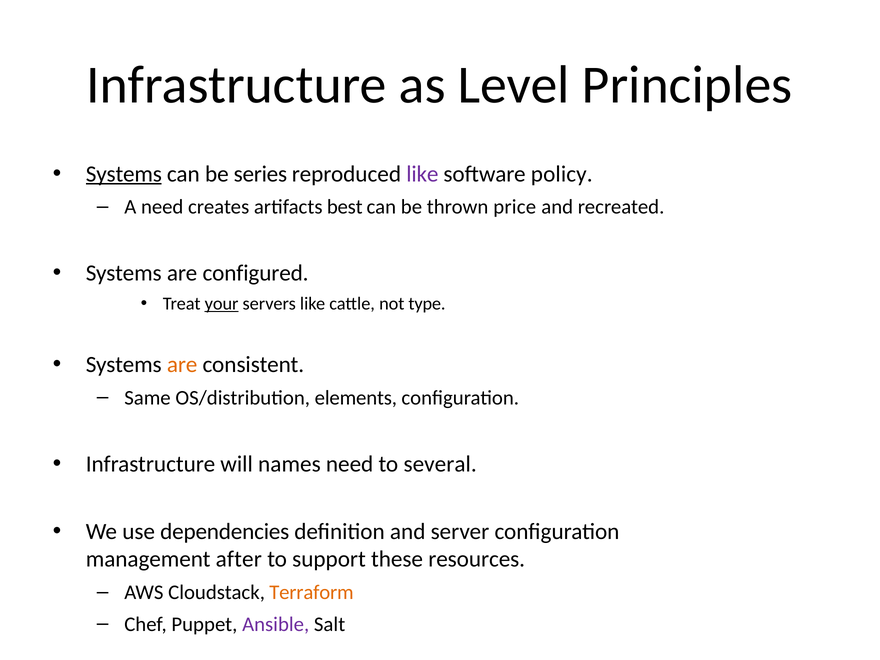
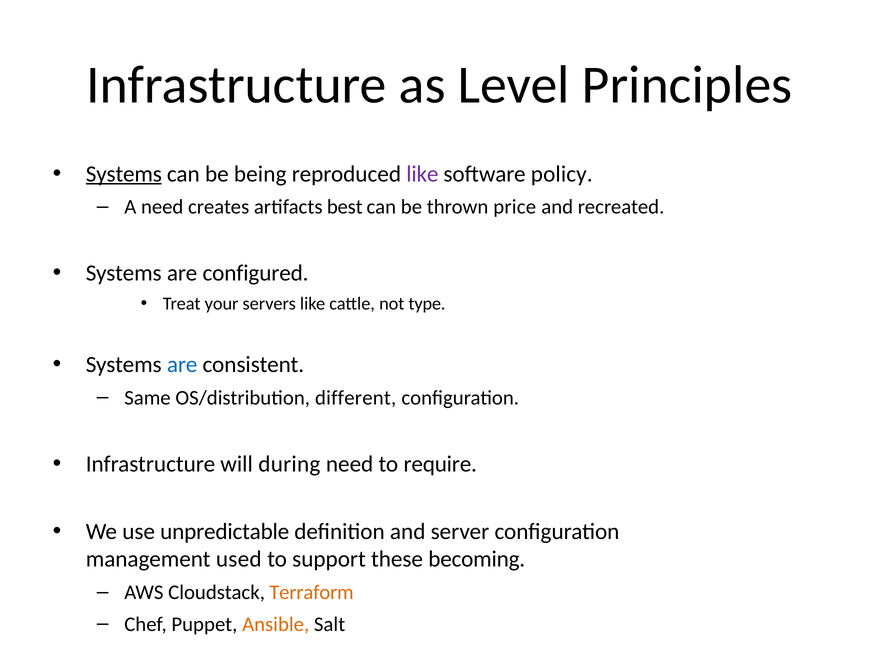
series: series -> being (260, 174)
your underline: present -> none (222, 304)
are colour: orange -> blue (182, 365)
elements: elements -> different (356, 398)
names: names -> during (289, 464)
several: several -> require (440, 464)
dependencies: dependencies -> unpredictable (225, 531)
after: after -> used (239, 559)
resources: resources -> becoming (477, 559)
Ansible colour: purple -> orange (276, 624)
